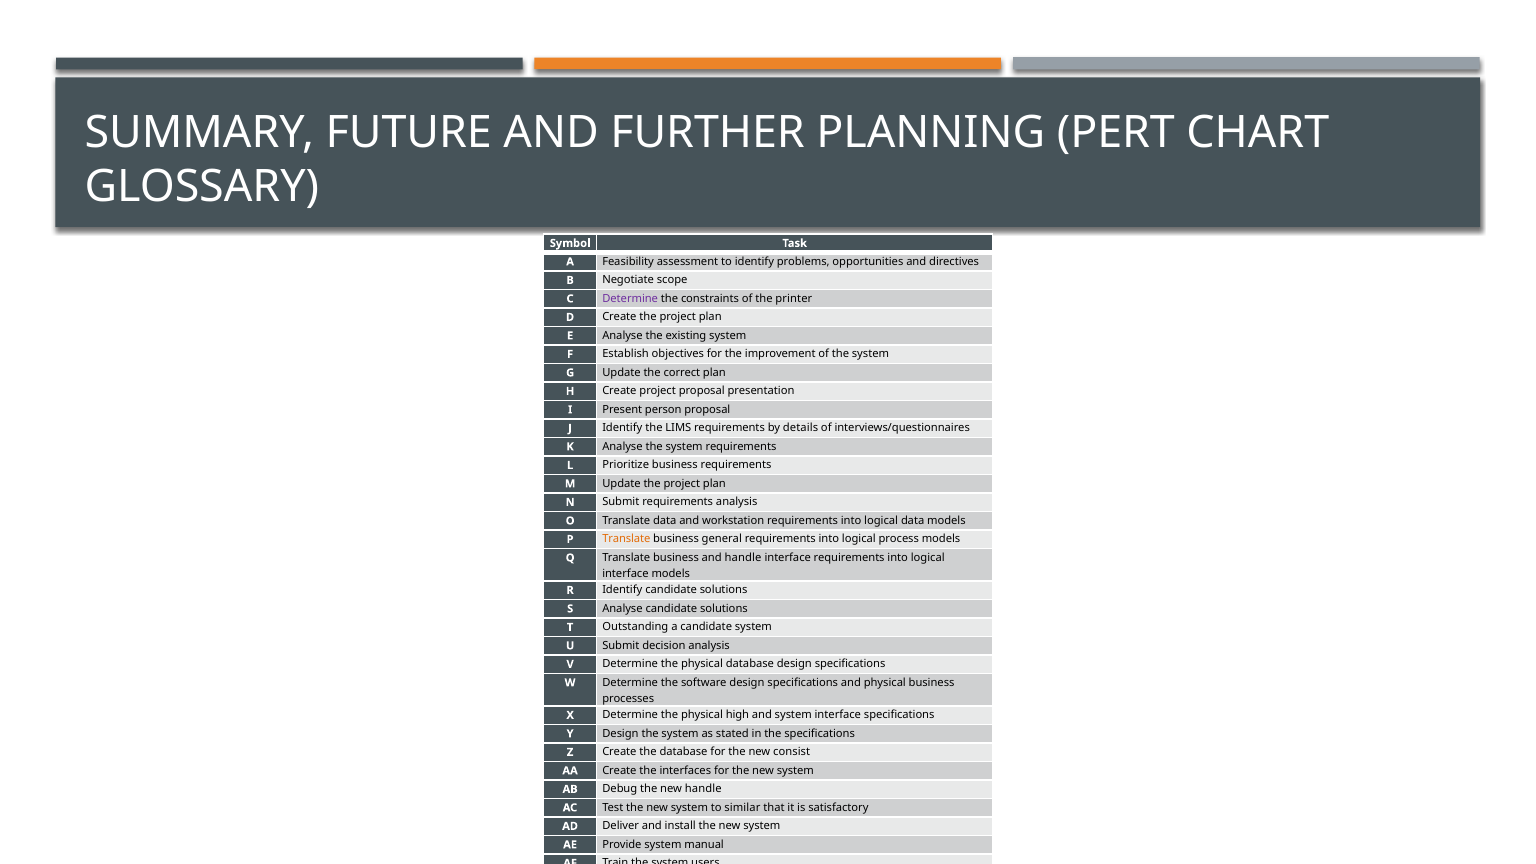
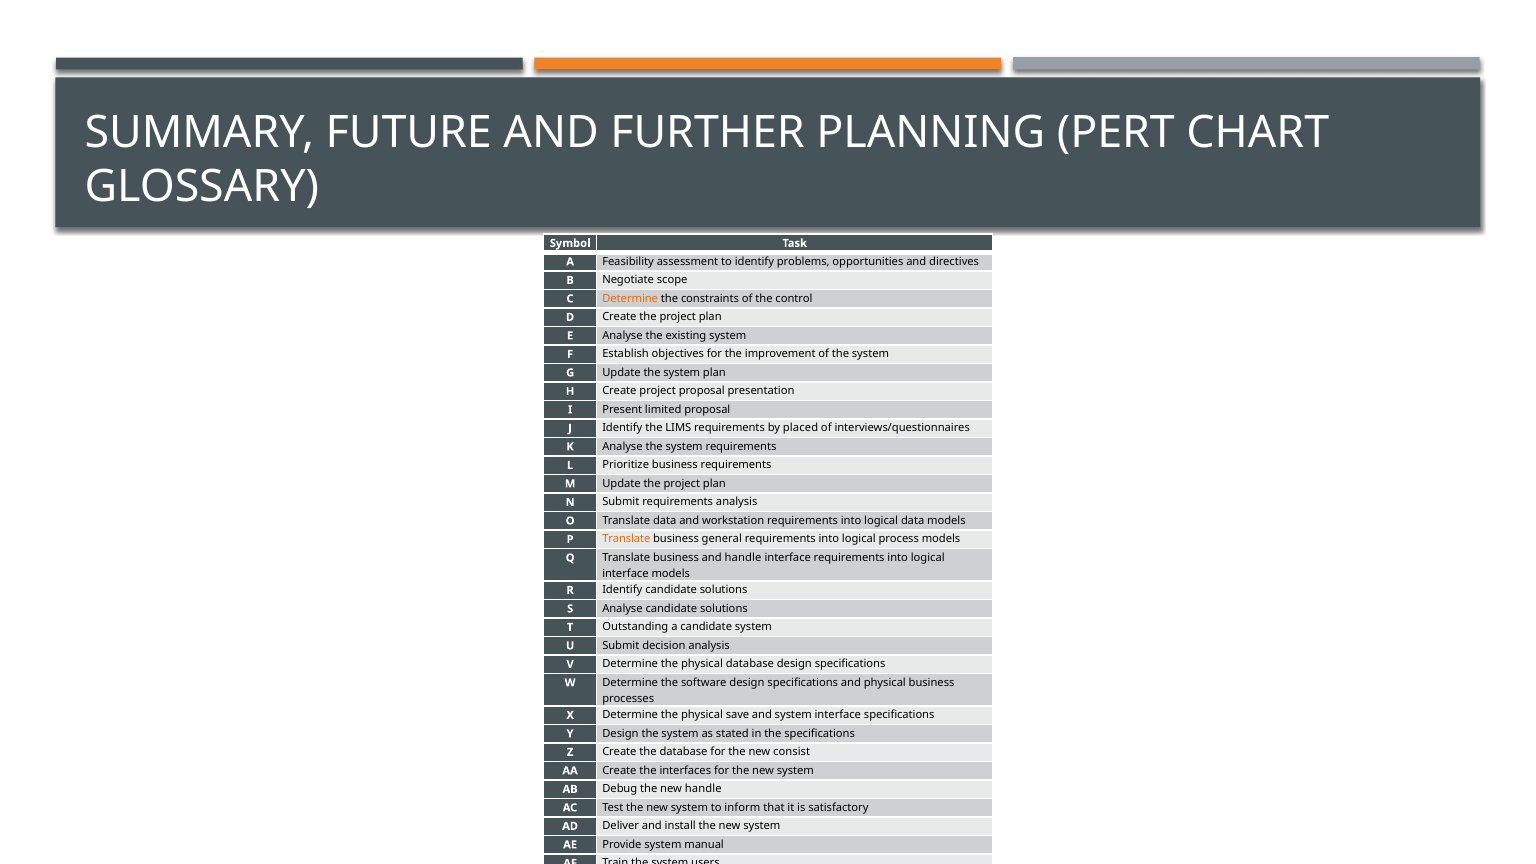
Determine colour: purple -> orange (630, 299)
printer: printer -> control (794, 299)
Update the correct: correct -> system (682, 373)
person: person -> limited (663, 410)
details: details -> placed (801, 428)
high: high -> save (738, 715)
similar: similar -> inform (742, 808)
